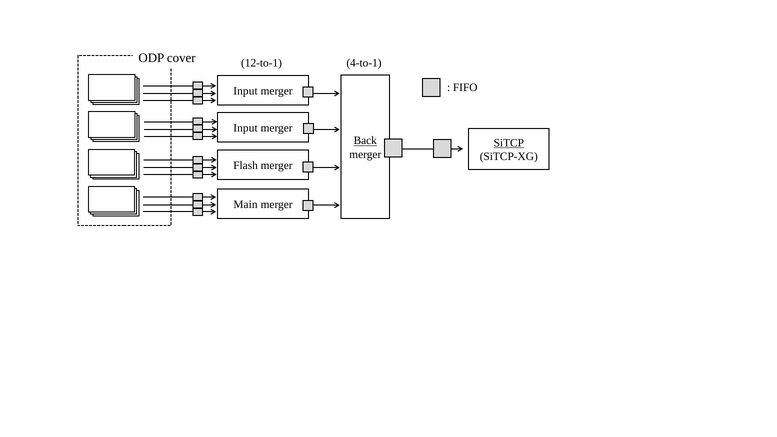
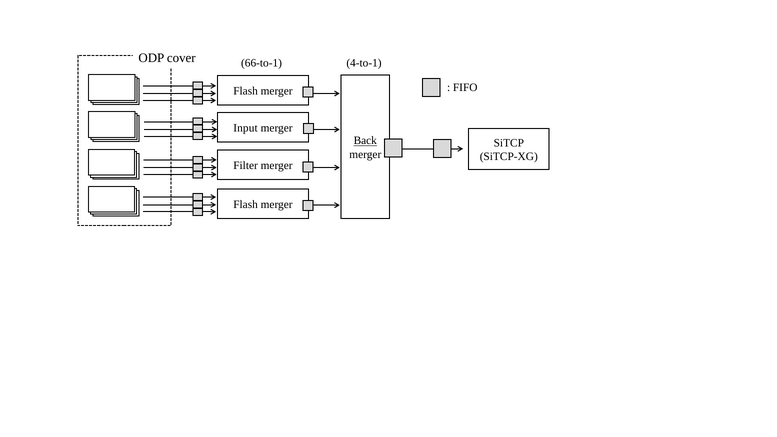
12-to-1: 12-to-1 -> 66-to-1 (262, 63)
Input: Input -> Flash (246, 91)
SiTCP underline: present -> none (509, 143)
Flash: Flash -> Filter (246, 166)
Main: Main -> Flash (246, 204)
